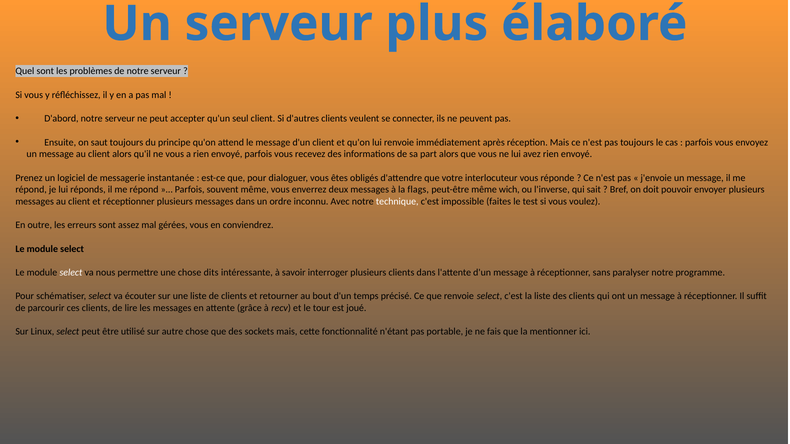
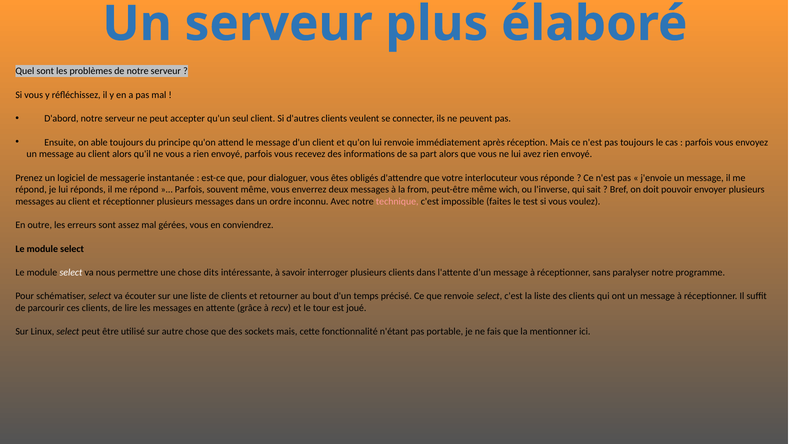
saut: saut -> able (99, 142)
flags: flags -> from (418, 190)
technique colour: white -> pink (397, 202)
